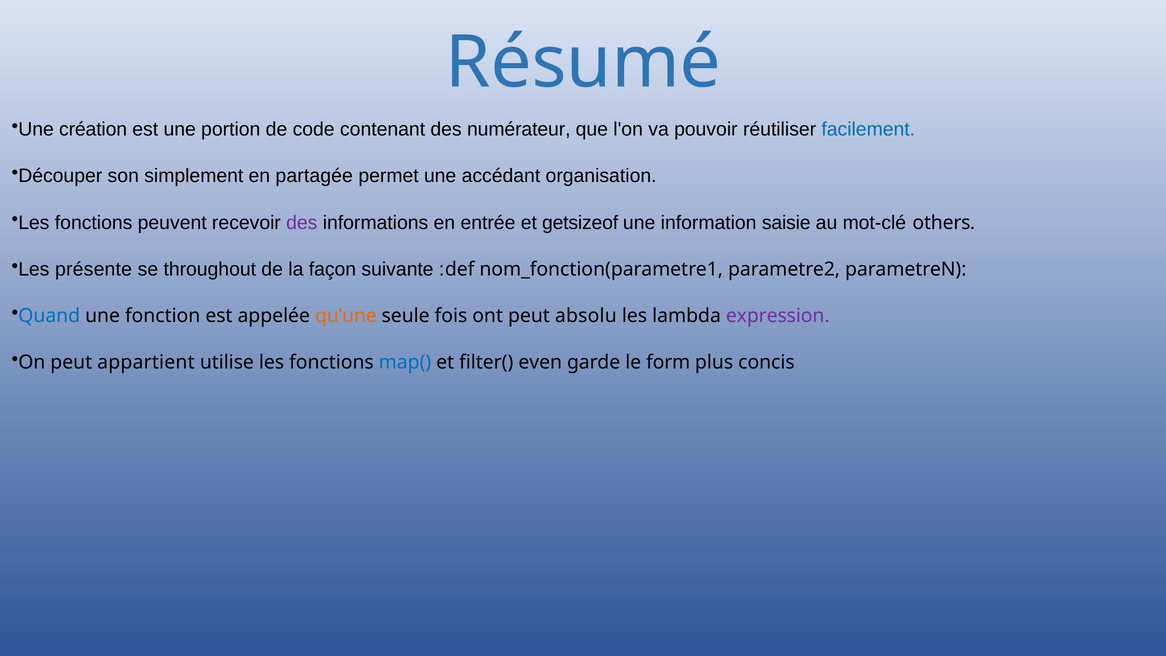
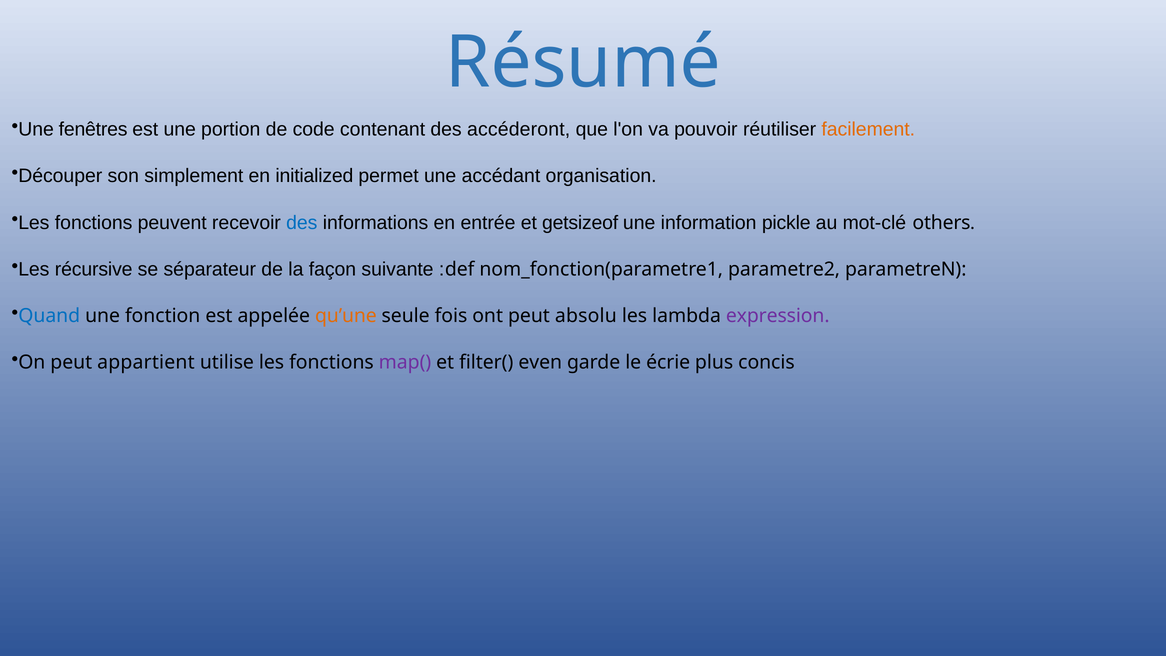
création: création -> fenêtres (93, 129)
numérateur: numérateur -> accéderont (519, 129)
facilement colour: blue -> orange (868, 129)
partagée: partagée -> initialized (314, 176)
des colour: purple -> blue (302, 223)
saisie: saisie -> pickle (786, 223)
présente: présente -> récursive (94, 269)
throughout: throughout -> séparateur (210, 269)
map( colour: blue -> purple (405, 362)
form: form -> écrie (668, 362)
